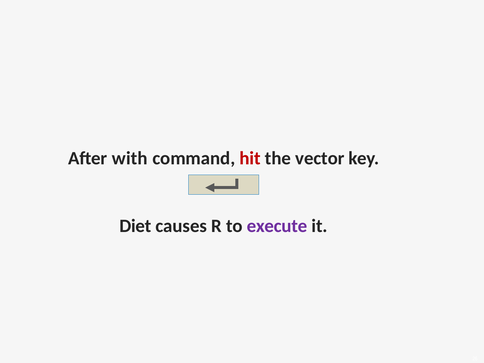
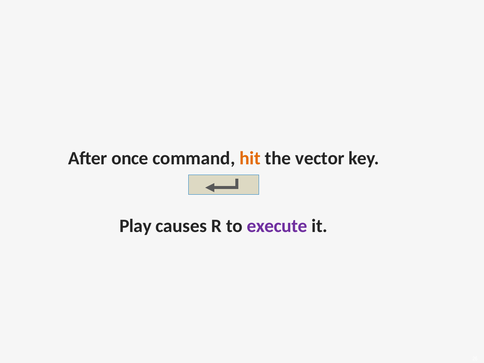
with: with -> once (130, 158)
hit colour: red -> orange (250, 158)
Diet: Diet -> Play (136, 226)
